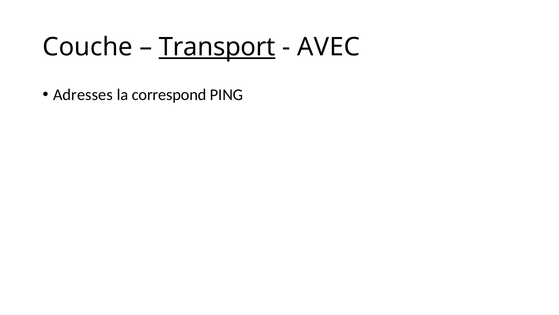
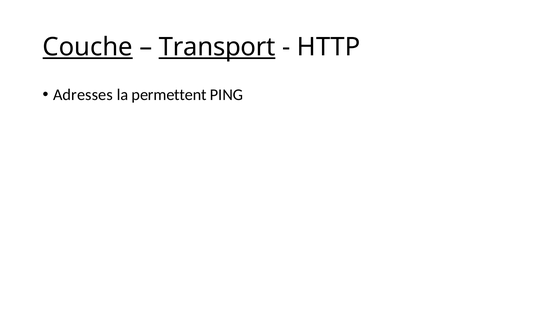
Couche underline: none -> present (88, 47)
AVEC: AVEC -> HTTP (329, 47)
correspond: correspond -> permettent (169, 95)
